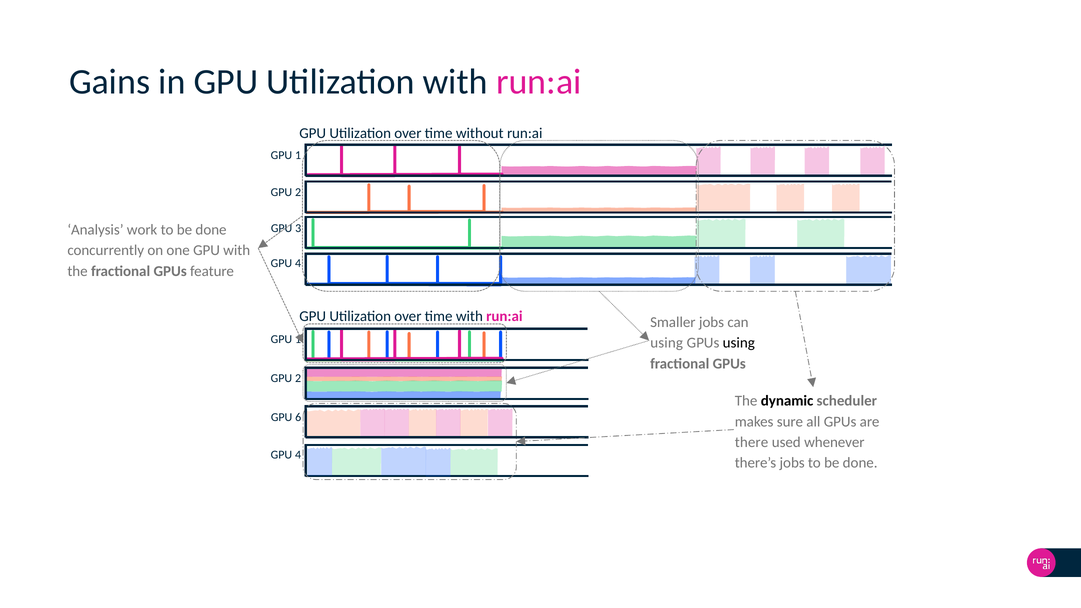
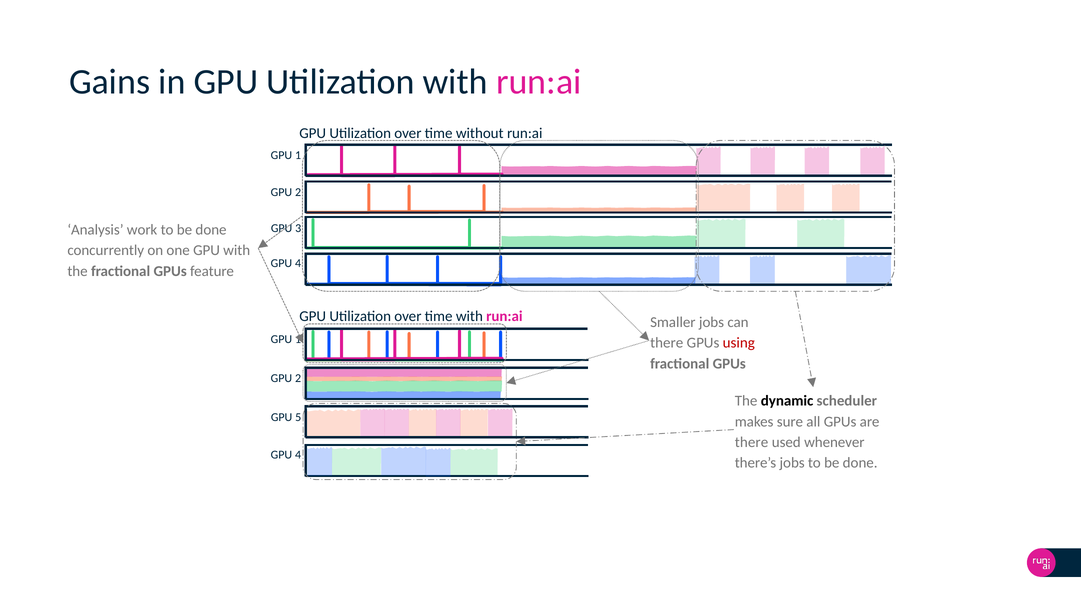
using: using -> there (667, 343)
using colour: black -> red (739, 343)
6: 6 -> 5 (298, 417)
